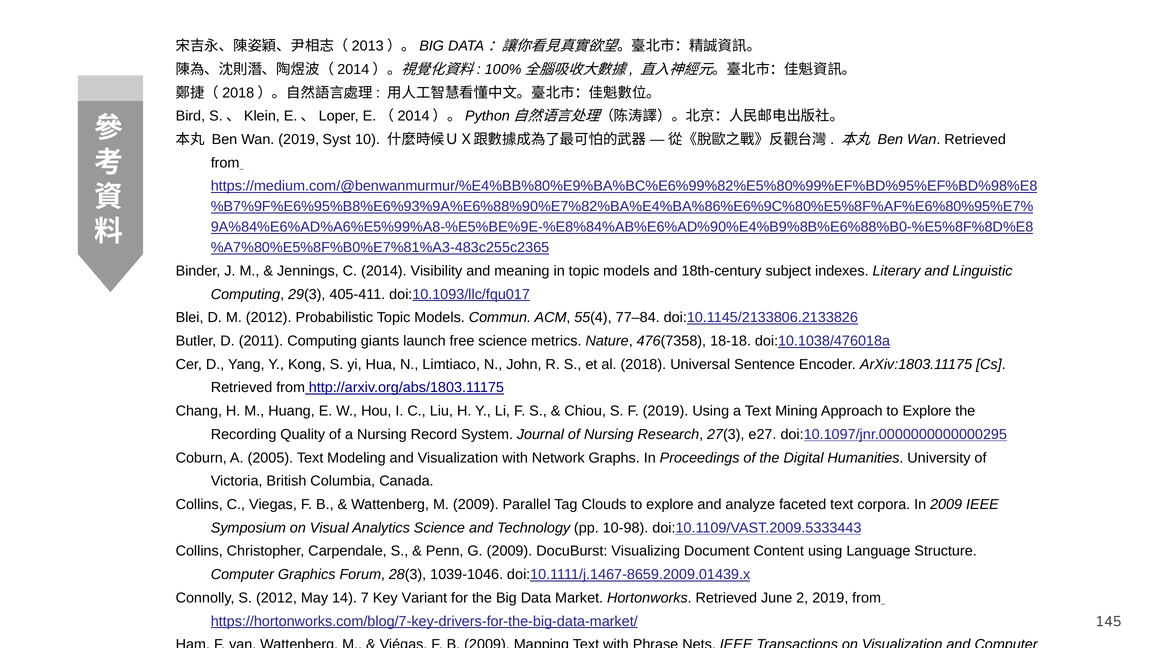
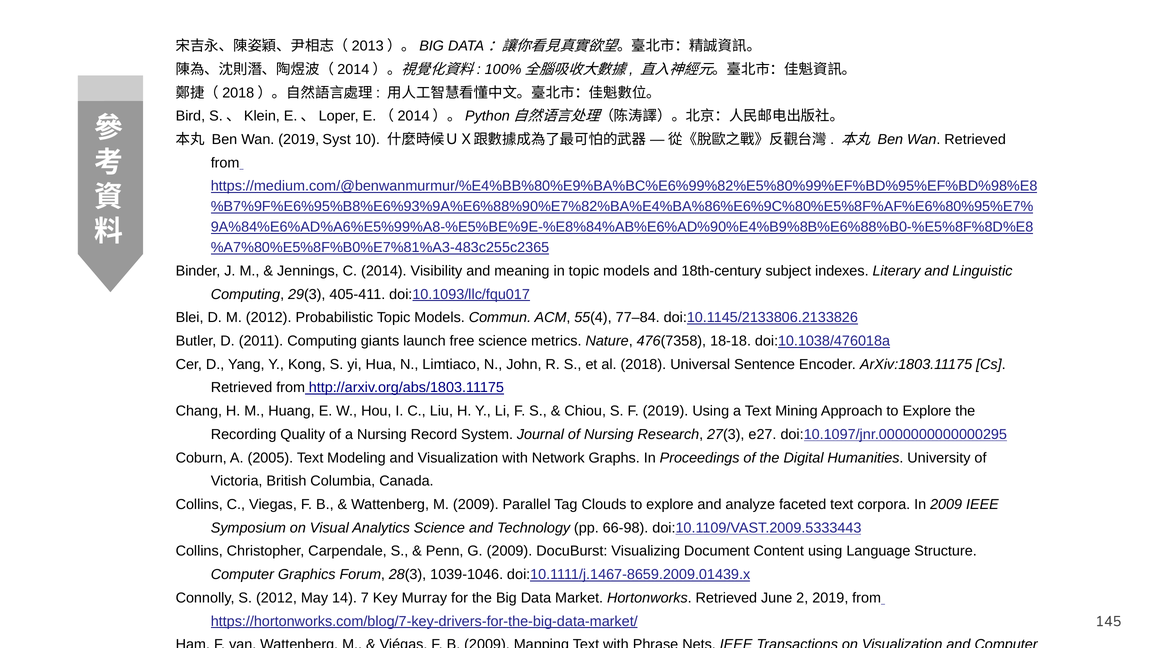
10-98: 10-98 -> 66-98 (626, 527)
Variant: Variant -> Murray (424, 597)
